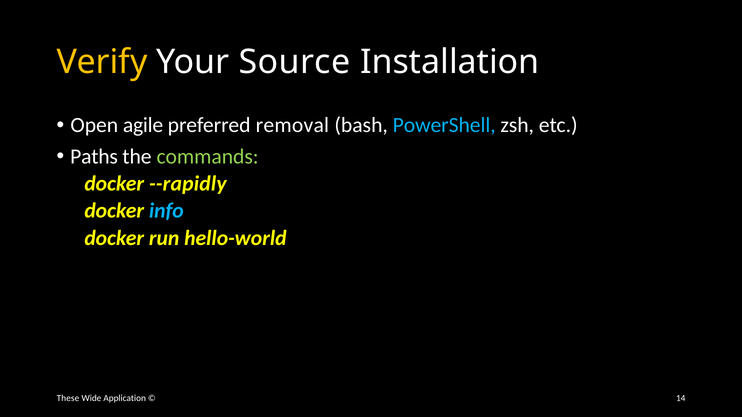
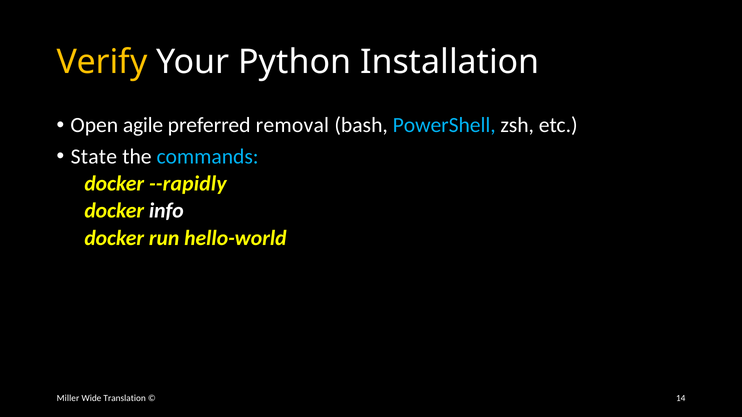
Source: Source -> Python (295, 62)
Paths: Paths -> State (94, 157)
commands colour: light green -> light blue (208, 157)
info colour: light blue -> white (166, 211)
These: These -> Miller (68, 399)
Application: Application -> Translation (125, 399)
